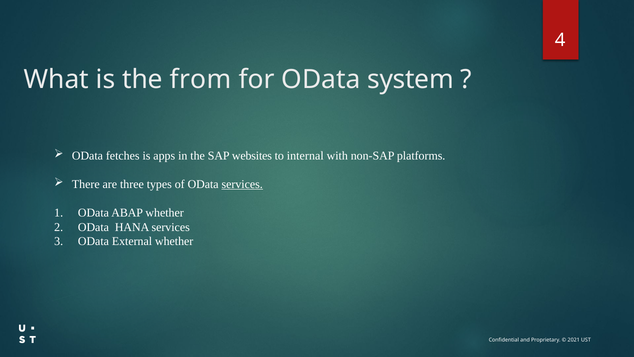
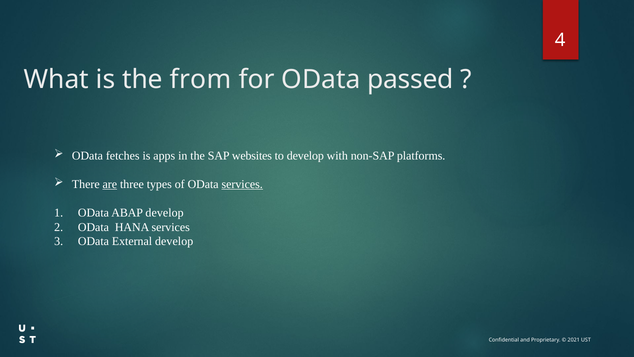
system: system -> passed (410, 79)
to internal: internal -> develop (305, 156)
are underline: none -> present (110, 184)
ABAP whether: whether -> develop (165, 213)
External whether: whether -> develop (174, 241)
